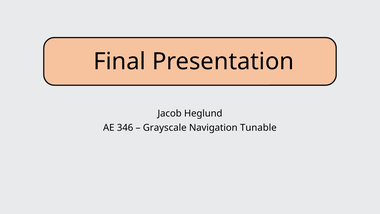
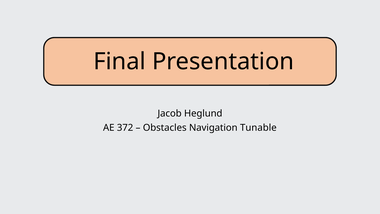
346: 346 -> 372 (125, 128)
Grayscale: Grayscale -> Obstacles (165, 128)
